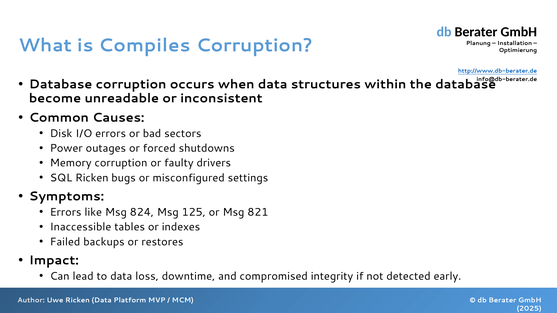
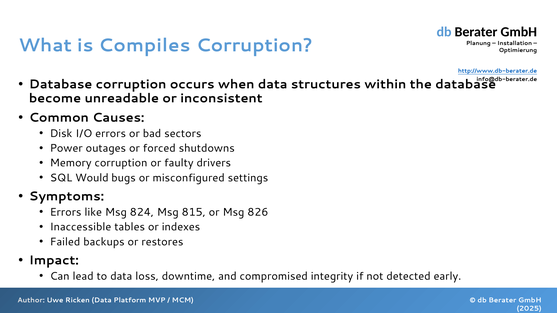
SQL Ricken: Ricken -> Would (92, 178)
125: 125 -> 815 (194, 212)
821: 821 -> 826 (258, 212)
